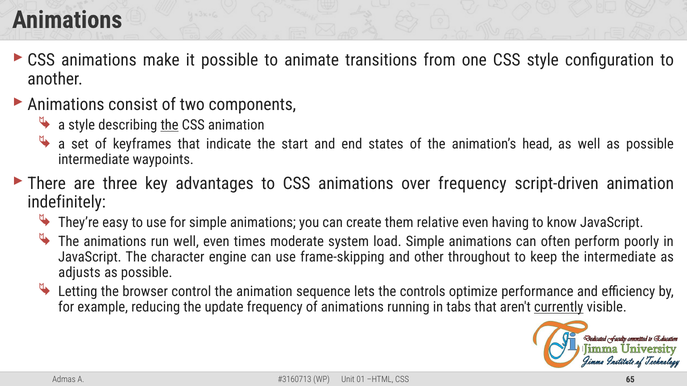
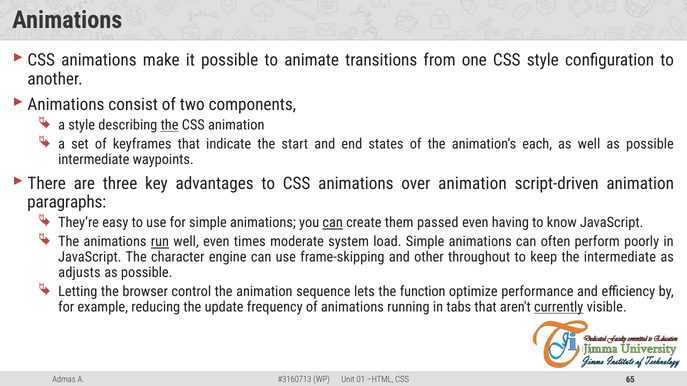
head: head -> each (537, 144)
over frequency: frequency -> animation (472, 184)
indefinitely: indefinitely -> paragraphs (67, 202)
can underline: none -> present (333, 223)
relative: relative -> passed (438, 223)
run underline: none -> present (160, 242)
controls: controls -> function (423, 292)
